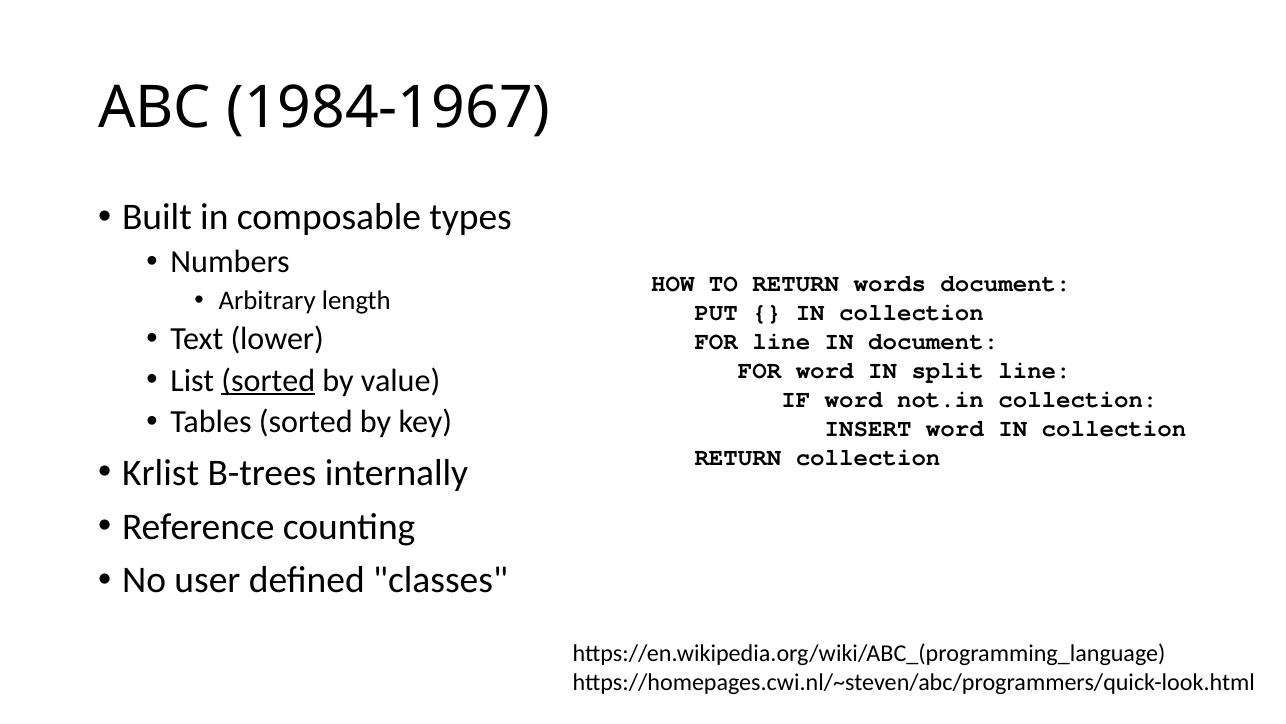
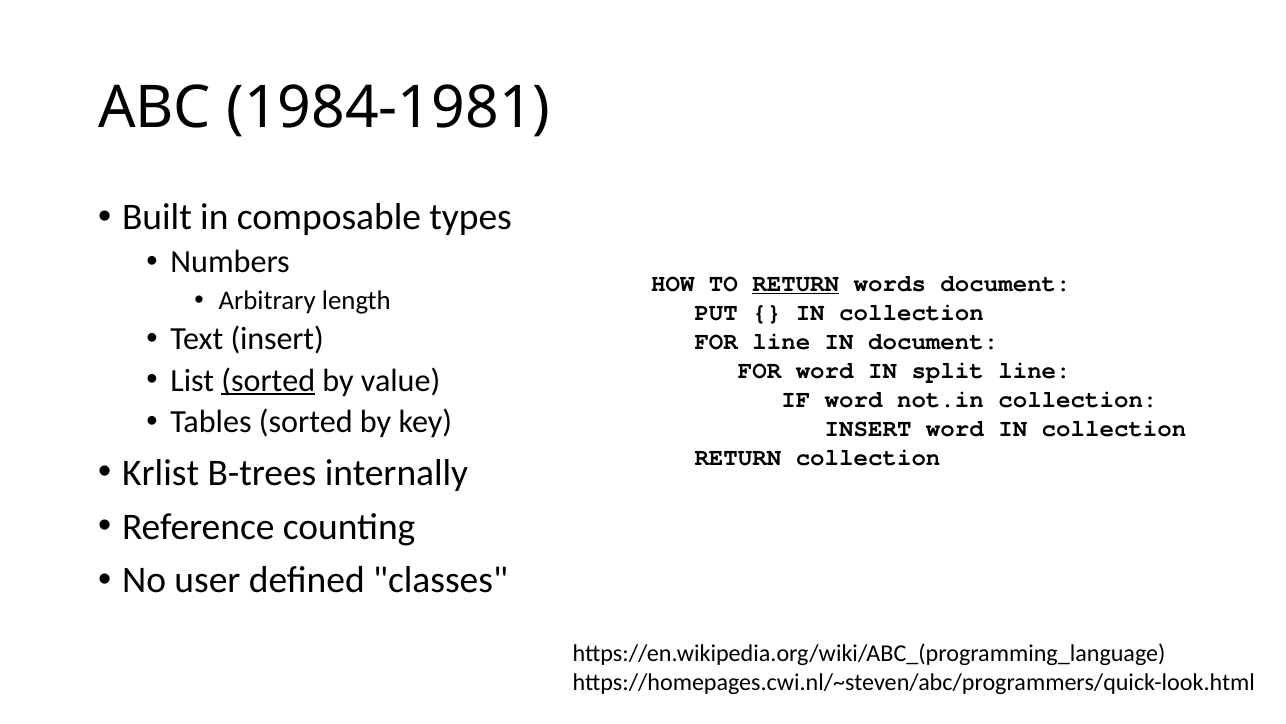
1984-1967: 1984-1967 -> 1984-1981 (388, 108)
RETURN underline: none -> present (796, 283)
Text lower: lower -> insert (277, 339)
